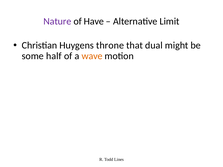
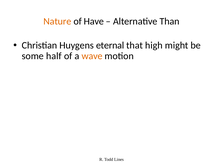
Nature colour: purple -> orange (57, 21)
Limit: Limit -> Than (170, 21)
throne: throne -> eternal (110, 45)
dual: dual -> high (154, 45)
